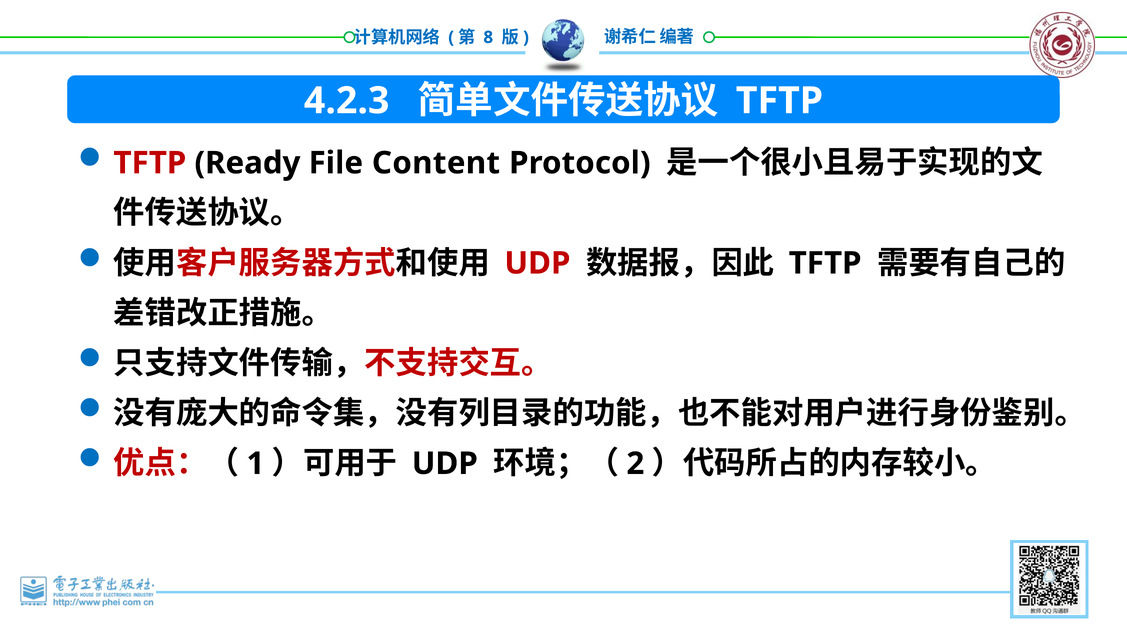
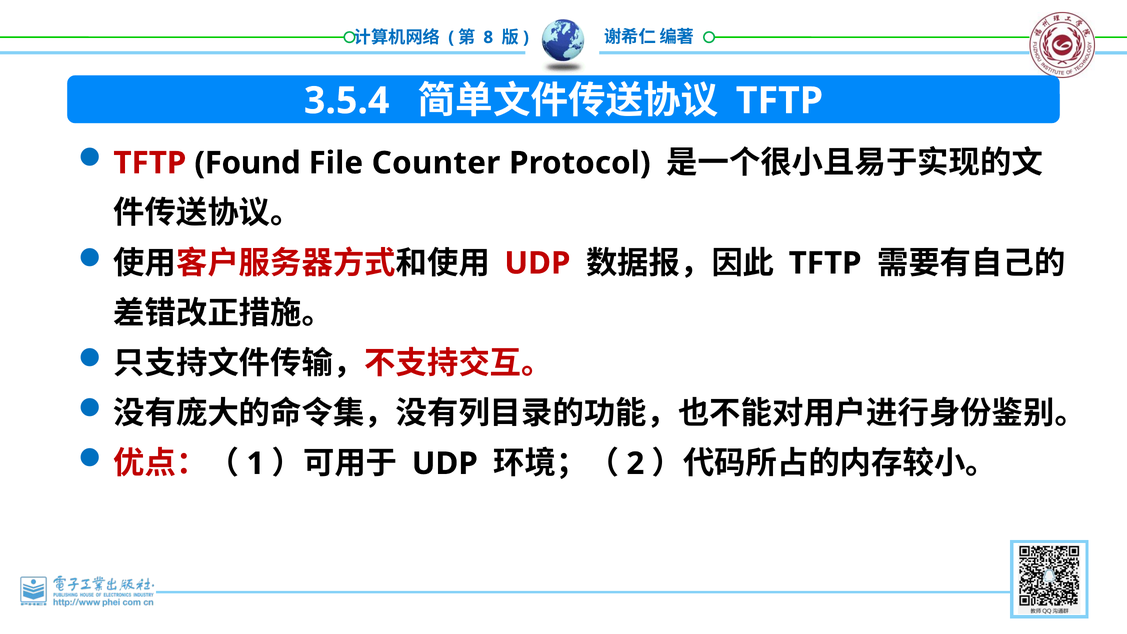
4.2.3: 4.2.3 -> 3.5.4 (347, 101)
Ready: Ready -> Found (248, 163)
Content: Content -> Counter (436, 163)
